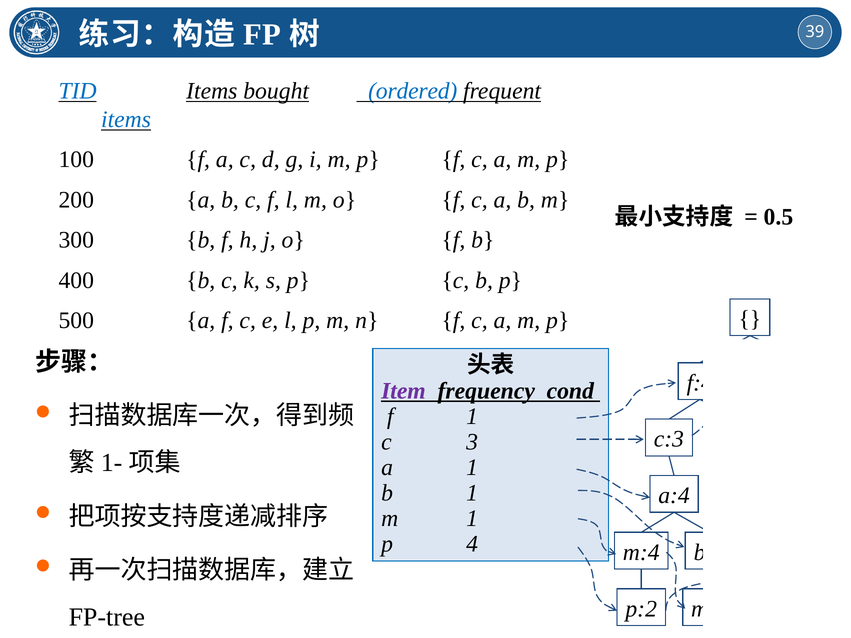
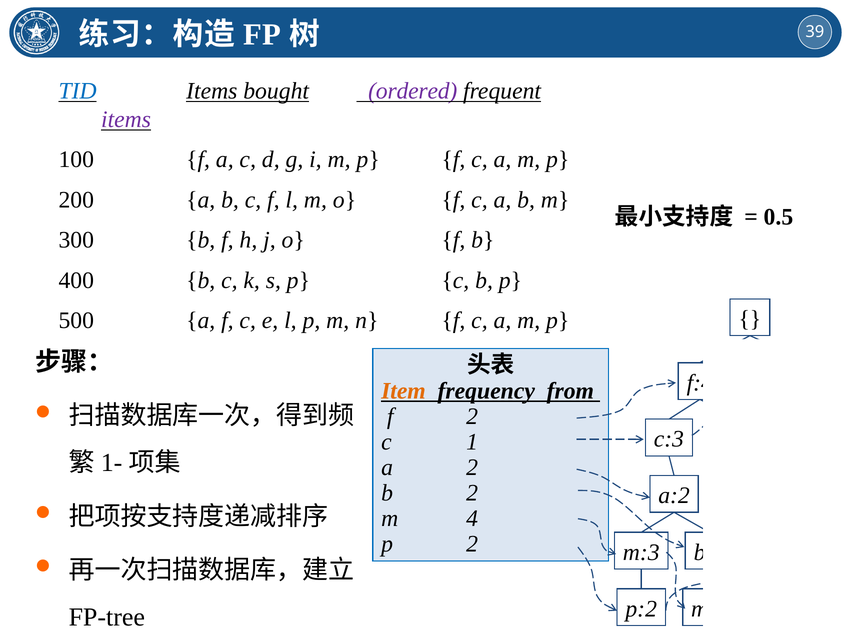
ordered colour: blue -> purple (413, 91)
items colour: blue -> purple (126, 120)
Item colour: purple -> orange (403, 391)
cond: cond -> from (570, 391)
f 1: 1 -> 2 (472, 416)
3: 3 -> 1 (472, 442)
a 1: 1 -> 2 (472, 467)
b 1: 1 -> 2 (472, 493)
a:4: a:4 -> a:2 (674, 496)
m 1: 1 -> 4 (472, 519)
p 4: 4 -> 2 (472, 544)
m:4: m:4 -> m:3 (641, 553)
